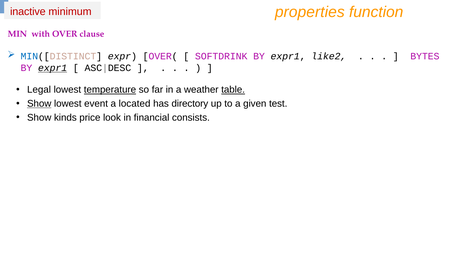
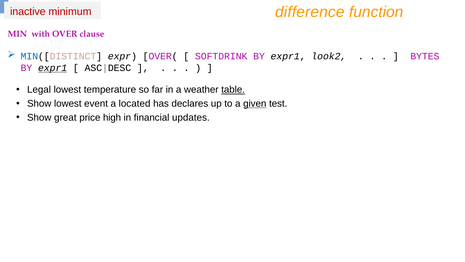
properties: properties -> difference (310, 12)
like2: like2 -> look2 (329, 56)
temperature underline: present -> none (110, 90)
Show underline: present -> none (39, 104)
directory: directory -> declares (190, 104)
given underline: none -> present (255, 104)
kinds: kinds -> great (65, 117)
look: look -> high (112, 117)
consists: consists -> updates (191, 117)
